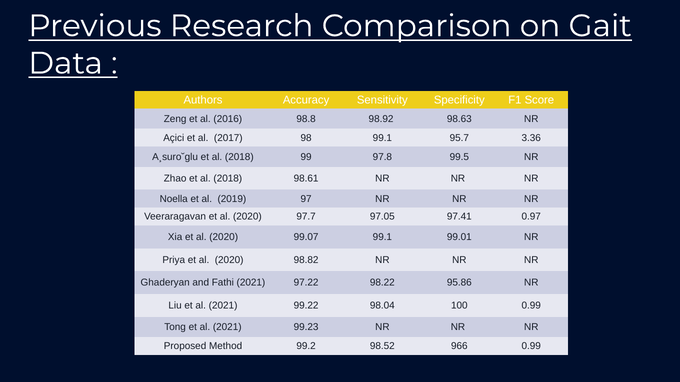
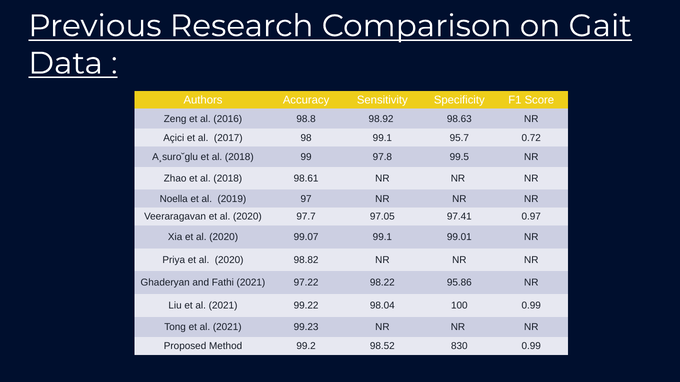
3.36: 3.36 -> 0.72 (531, 138)
966: 966 -> 830 (459, 346)
